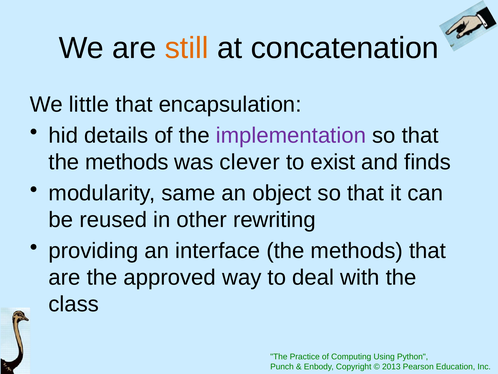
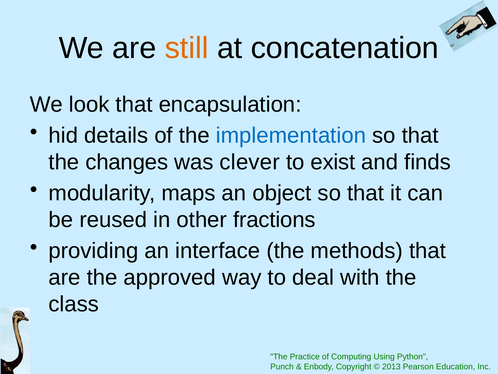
little: little -> look (89, 104)
implementation colour: purple -> blue (291, 135)
methods: methods -> changes (127, 162)
same: same -> maps (188, 193)
rewriting: rewriting -> fractions (274, 220)
